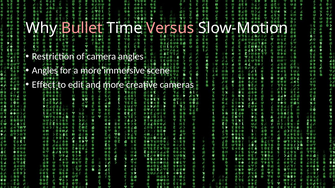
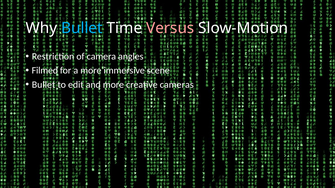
Bullet colour: pink -> light blue (82, 28)
Angles: Angles -> Filmed (45, 71)
Effect: Effect -> Bullet (44, 85)
